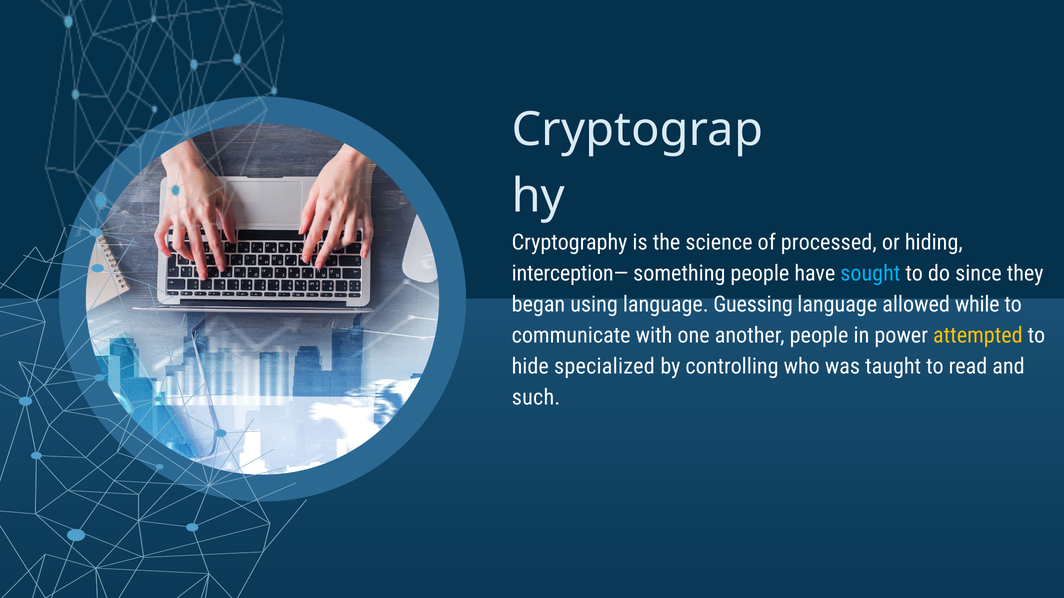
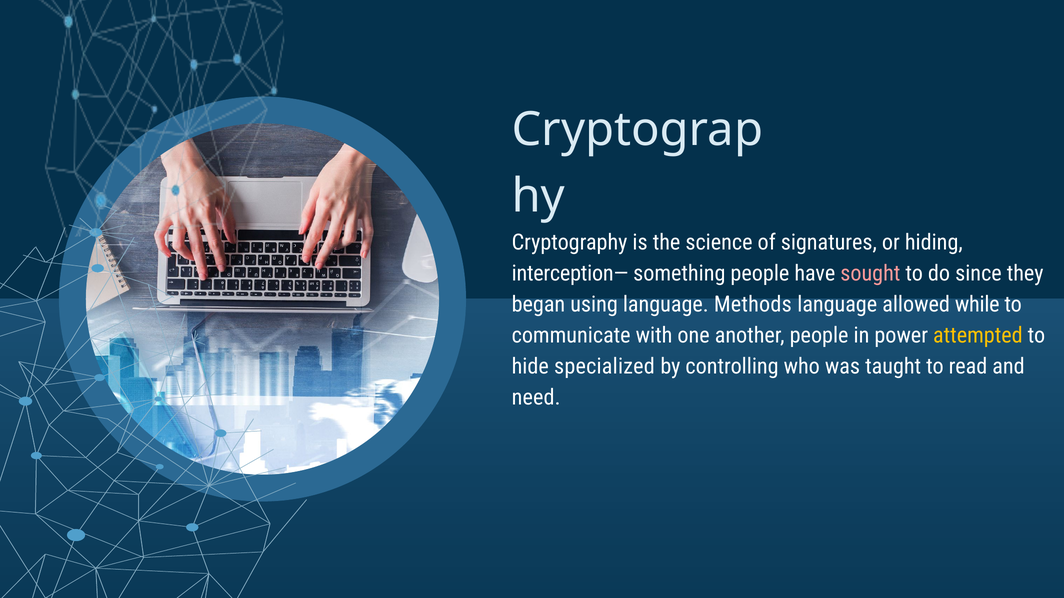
processed: processed -> signatures (829, 243)
sought colour: light blue -> pink (870, 274)
Guessing: Guessing -> Methods (753, 305)
such: such -> need (536, 398)
